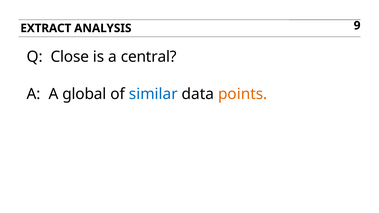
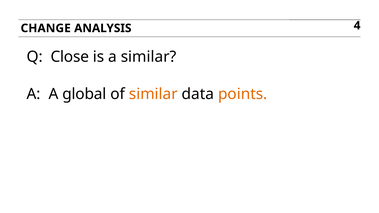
EXTRACT: EXTRACT -> CHANGE (46, 28)
9: 9 -> 4 (357, 25)
a central: central -> similar (149, 57)
similar colour: blue -> orange (153, 94)
